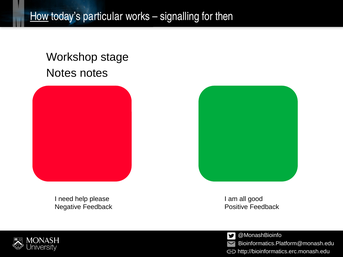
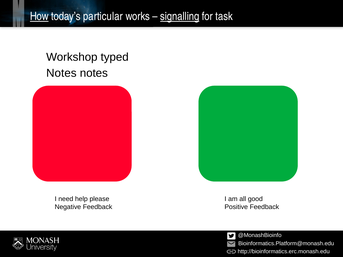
signalling underline: none -> present (180, 16)
then: then -> task (224, 16)
stage: stage -> typed (115, 57)
